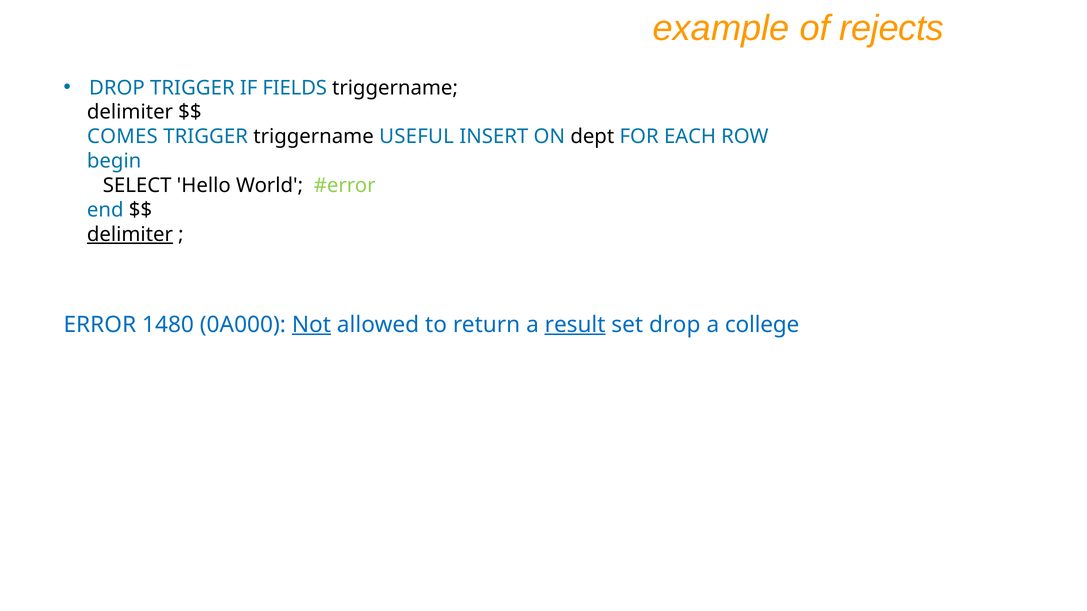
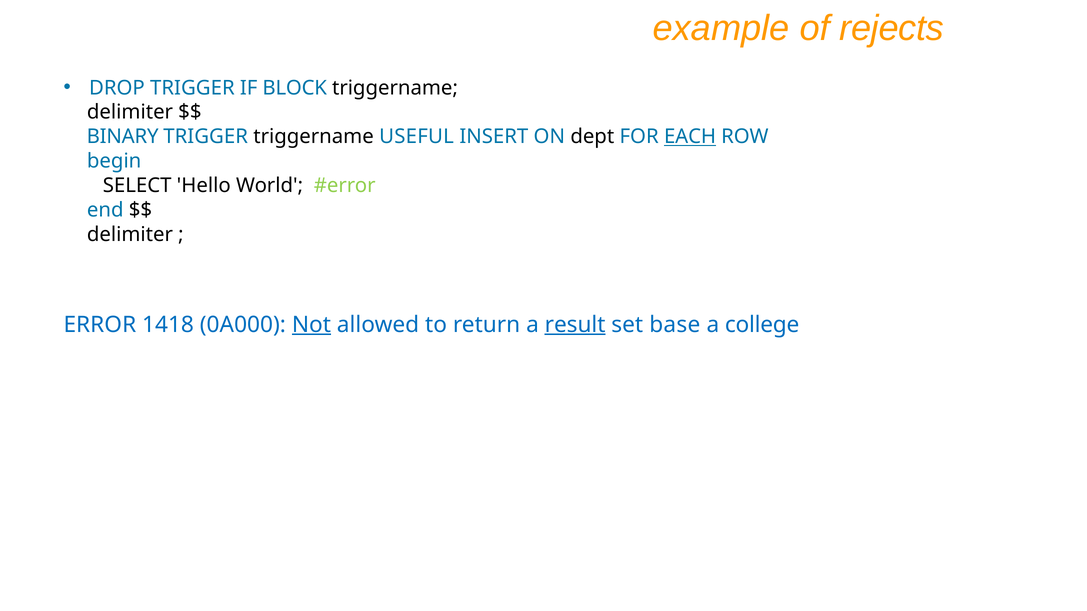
FIELDS: FIELDS -> BLOCK (295, 88)
COMES: COMES -> BINARY (123, 137)
EACH underline: none -> present (690, 137)
delimiter underline: present -> none (130, 235)
1480: 1480 -> 1418 (168, 325)
set drop: drop -> base (675, 325)
